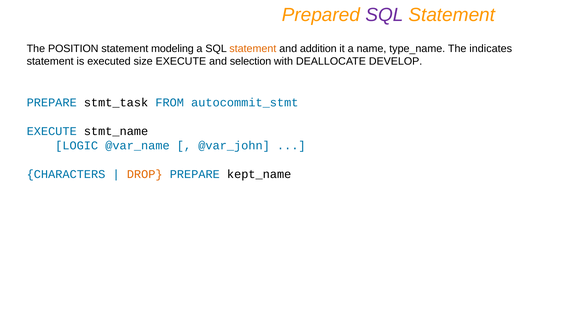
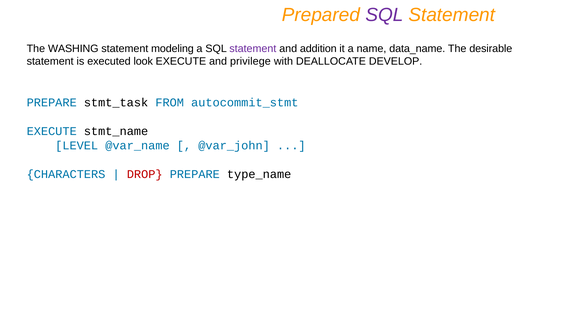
POSITION: POSITION -> WASHING (73, 49)
statement colour: orange -> purple (253, 49)
type_name: type_name -> data_name (417, 49)
indicates: indicates -> desirable (491, 49)
size: size -> look (143, 61)
selection: selection -> privilege (250, 61)
LOGIC: LOGIC -> LEVEL (77, 146)
DROP colour: orange -> red (145, 174)
kept_name: kept_name -> type_name (259, 174)
